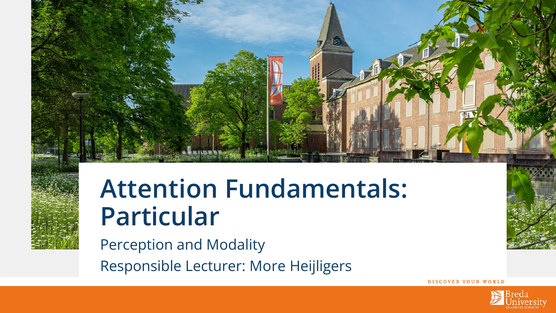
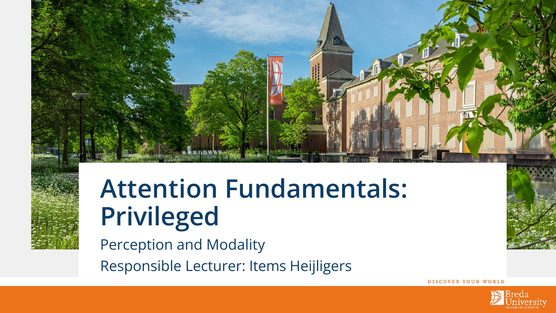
Particular: Particular -> Privileged (160, 217)
More: More -> Items (268, 266)
